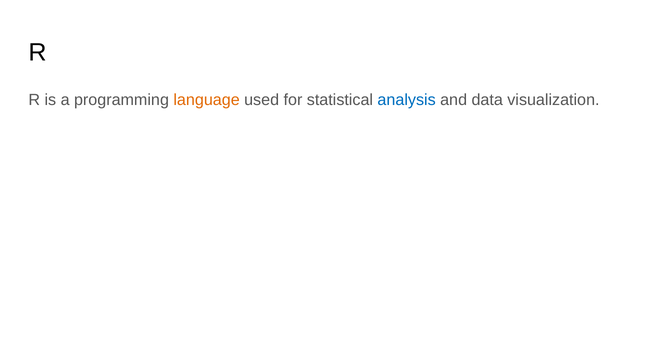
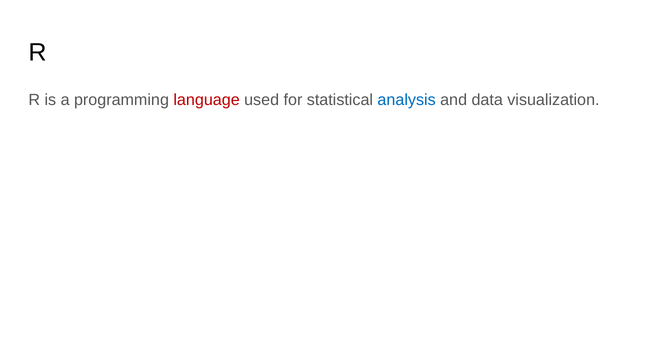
language colour: orange -> red (207, 100)
